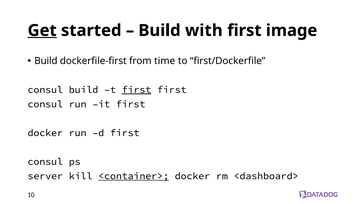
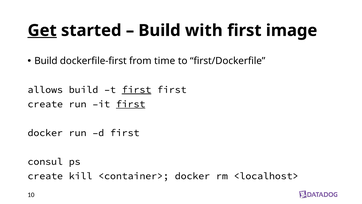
consul: consul -> allows (45, 90)
consul: consul -> create (45, 104)
first underline: none -> present (131, 104)
server: server -> create (45, 176)
<container> underline: present -> none (134, 176)
<dashboard>: <dashboard> -> <localhost> (266, 176)
